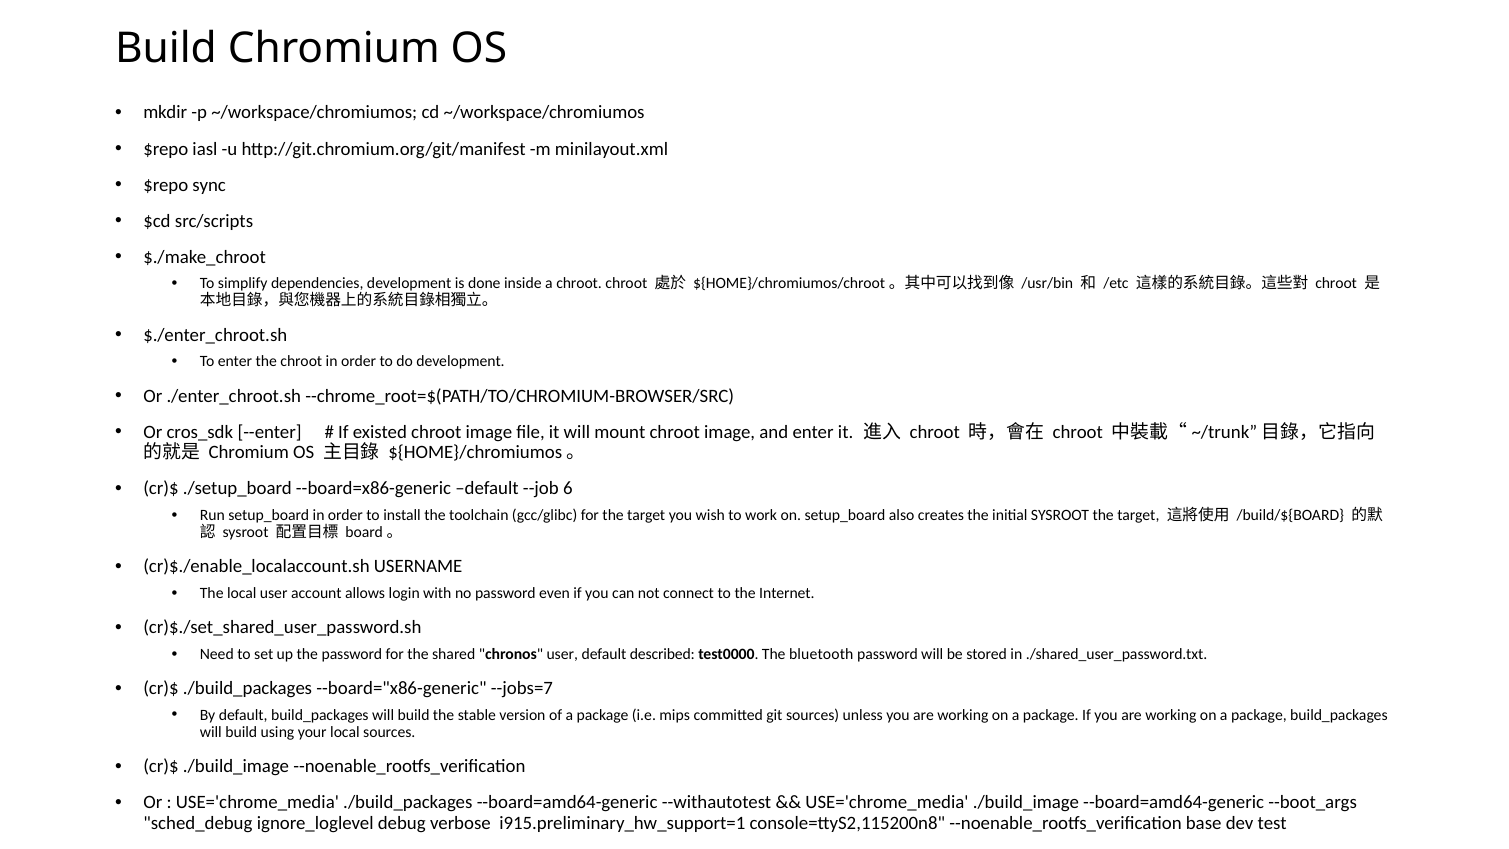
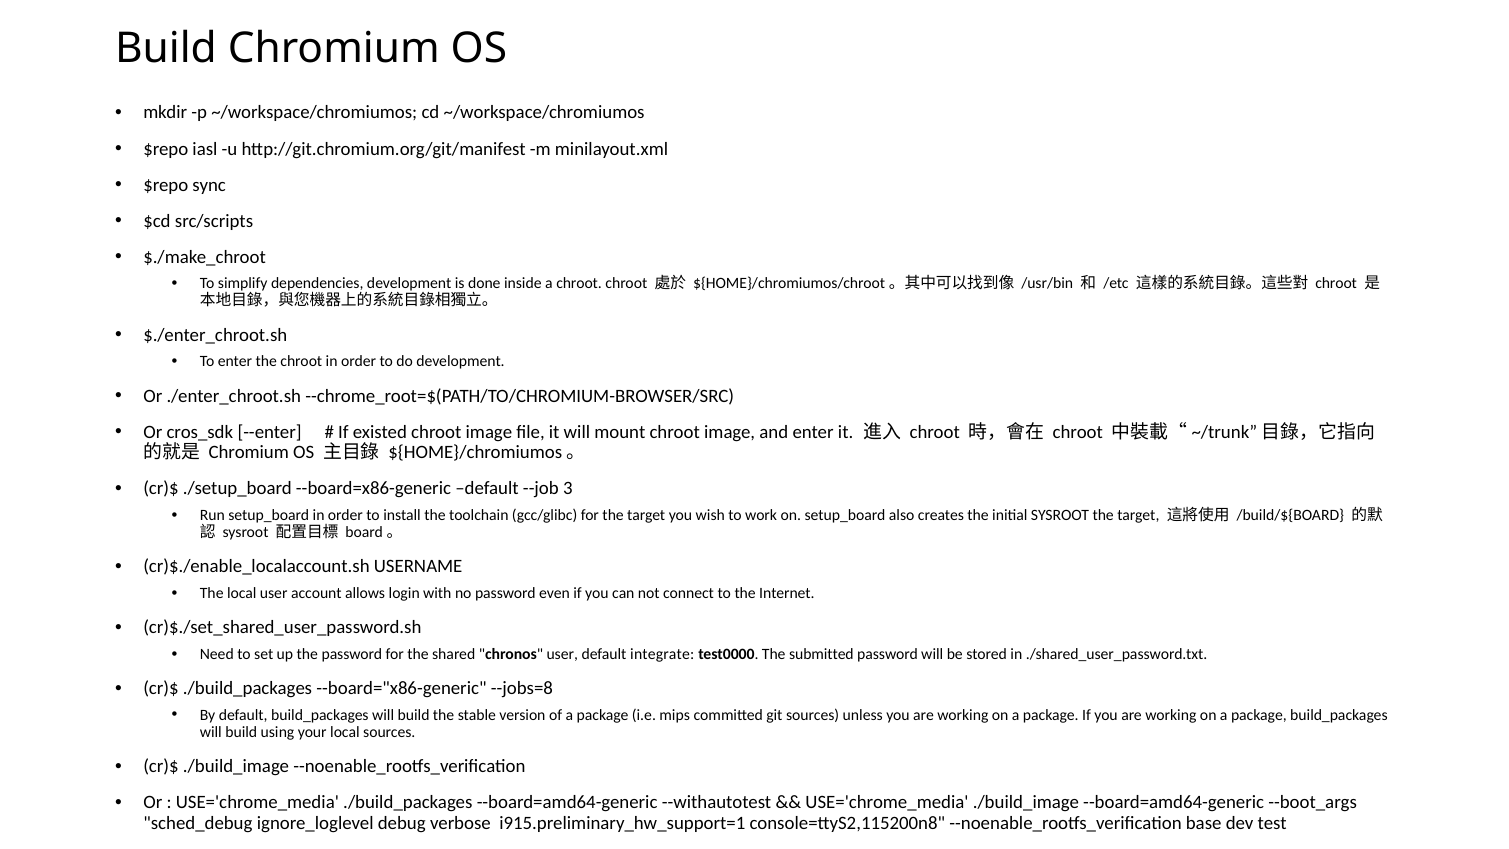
6: 6 -> 3 (568, 489)
described: described -> integrate (662, 654)
bluetooth: bluetooth -> submitted (821, 654)
--jobs=7: --jobs=7 -> --jobs=8 (522, 688)
